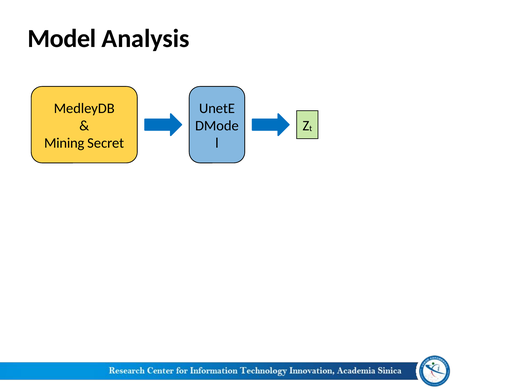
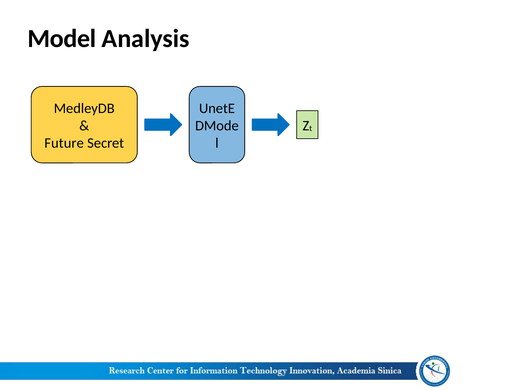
Mining: Mining -> Future (64, 143)
